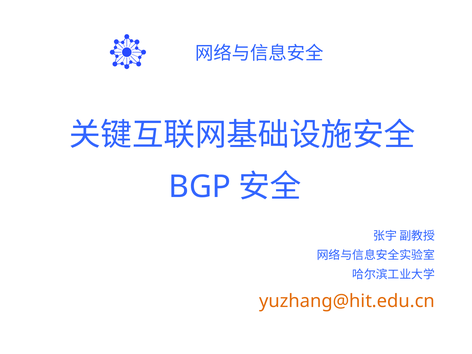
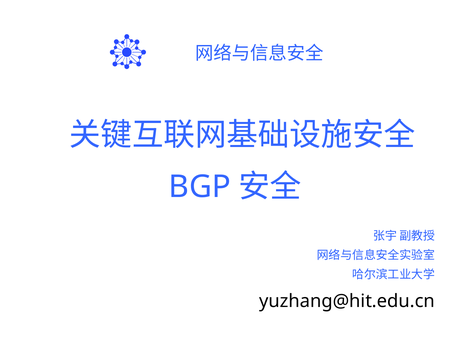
yuzhang@hit.edu.cn colour: orange -> black (347, 301)
